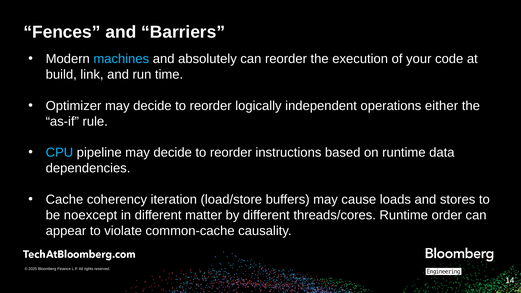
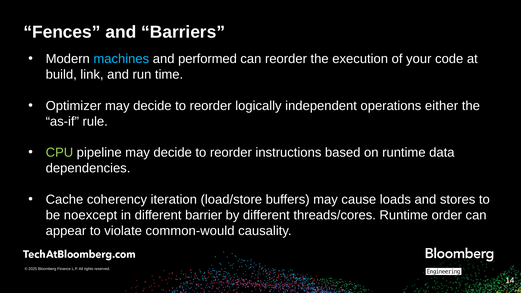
absolutely: absolutely -> performed (208, 59)
CPU colour: light blue -> light green (59, 153)
matter: matter -> barrier (204, 215)
common-cache: common-cache -> common-would (190, 231)
